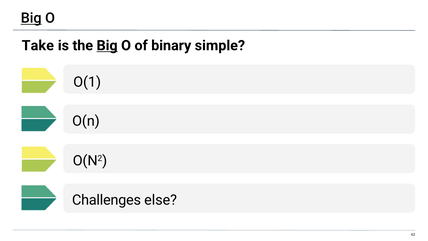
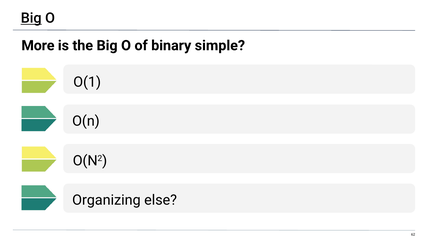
Take: Take -> More (38, 45)
Big underline: present -> none (107, 45)
Challenges: Challenges -> Organizing (106, 200)
